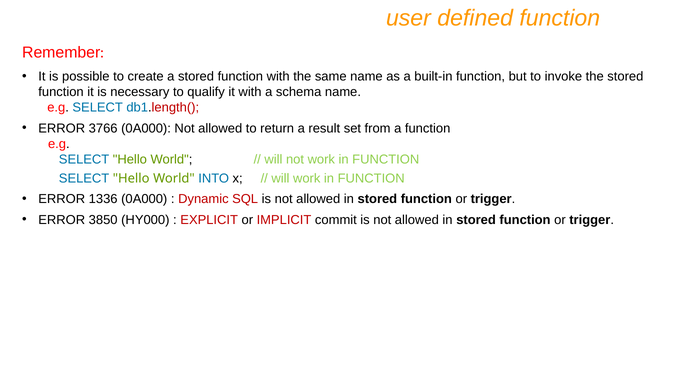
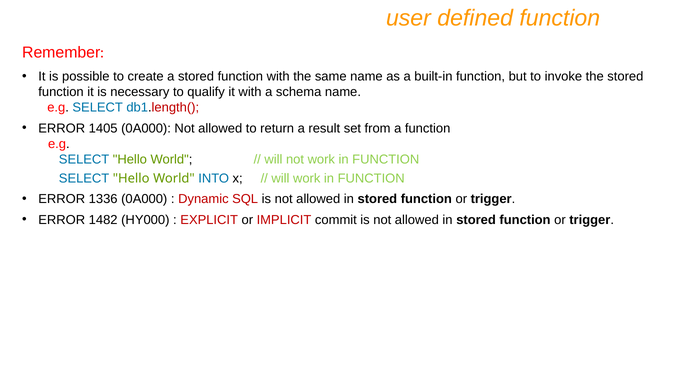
3766: 3766 -> 1405 (103, 128)
3850: 3850 -> 1482 (103, 220)
